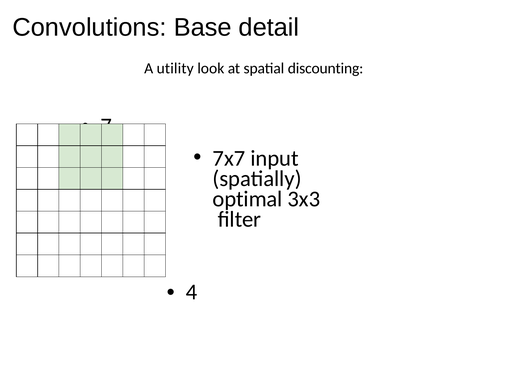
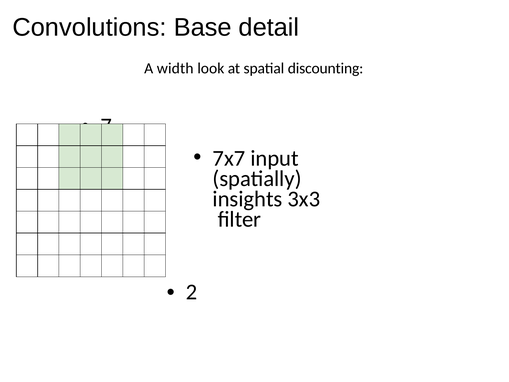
utility: utility -> width (175, 68)
optimal: optimal -> insights (248, 199)
4: 4 -> 2 (192, 292)
